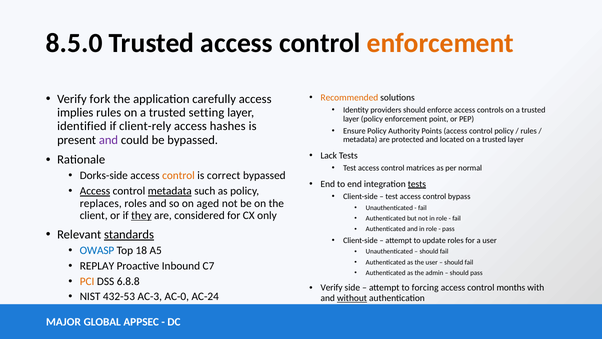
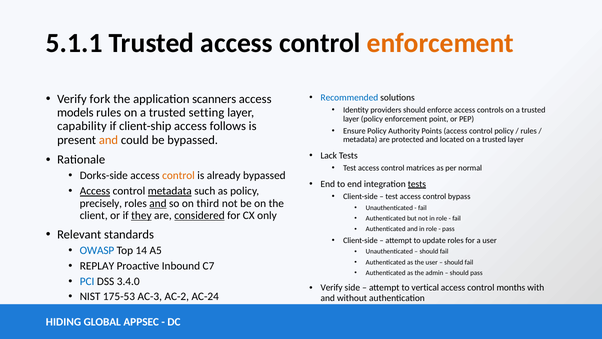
8.5.0: 8.5.0 -> 5.1.1 (74, 43)
carefully: carefully -> scanners (214, 99)
Recommended colour: orange -> blue (349, 97)
implies: implies -> models (75, 113)
identified: identified -> capability (82, 126)
client-rely: client-rely -> client-ship (145, 126)
hashes: hashes -> follows (228, 126)
and colour: purple -> orange (109, 140)
correct: correct -> already (224, 176)
replaces: replaces -> precisely (101, 203)
and underline: none -> present (158, 203)
aged: aged -> third (208, 203)
considered underline: none -> present (200, 215)
standards underline: present -> none (129, 234)
18: 18 -> 14 (141, 250)
PCI colour: orange -> blue (87, 281)
6.8.8: 6.8.8 -> 3.4.0 (128, 281)
forcing: forcing -> vertical (425, 288)
432-53: 432-53 -> 175-53 (119, 296)
AC-0: AC-0 -> AC-2 (177, 296)
without underline: present -> none (352, 298)
MAJOR: MAJOR -> HIDING (63, 321)
